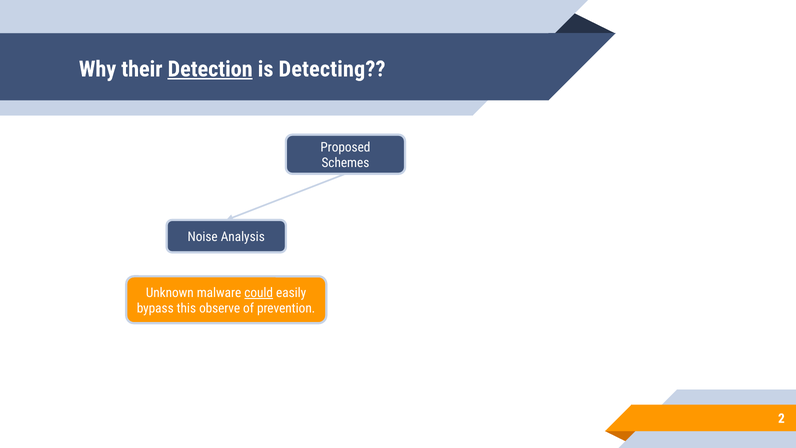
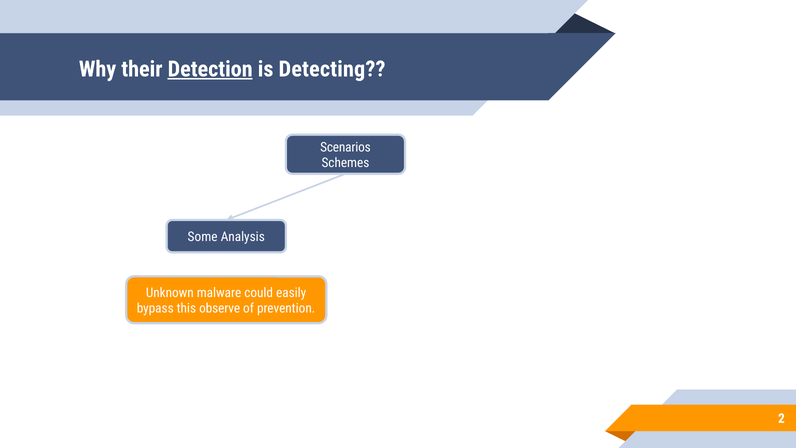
Proposed: Proposed -> Scenarios (345, 147)
Noise: Noise -> Some (203, 237)
could underline: present -> none (259, 293)
